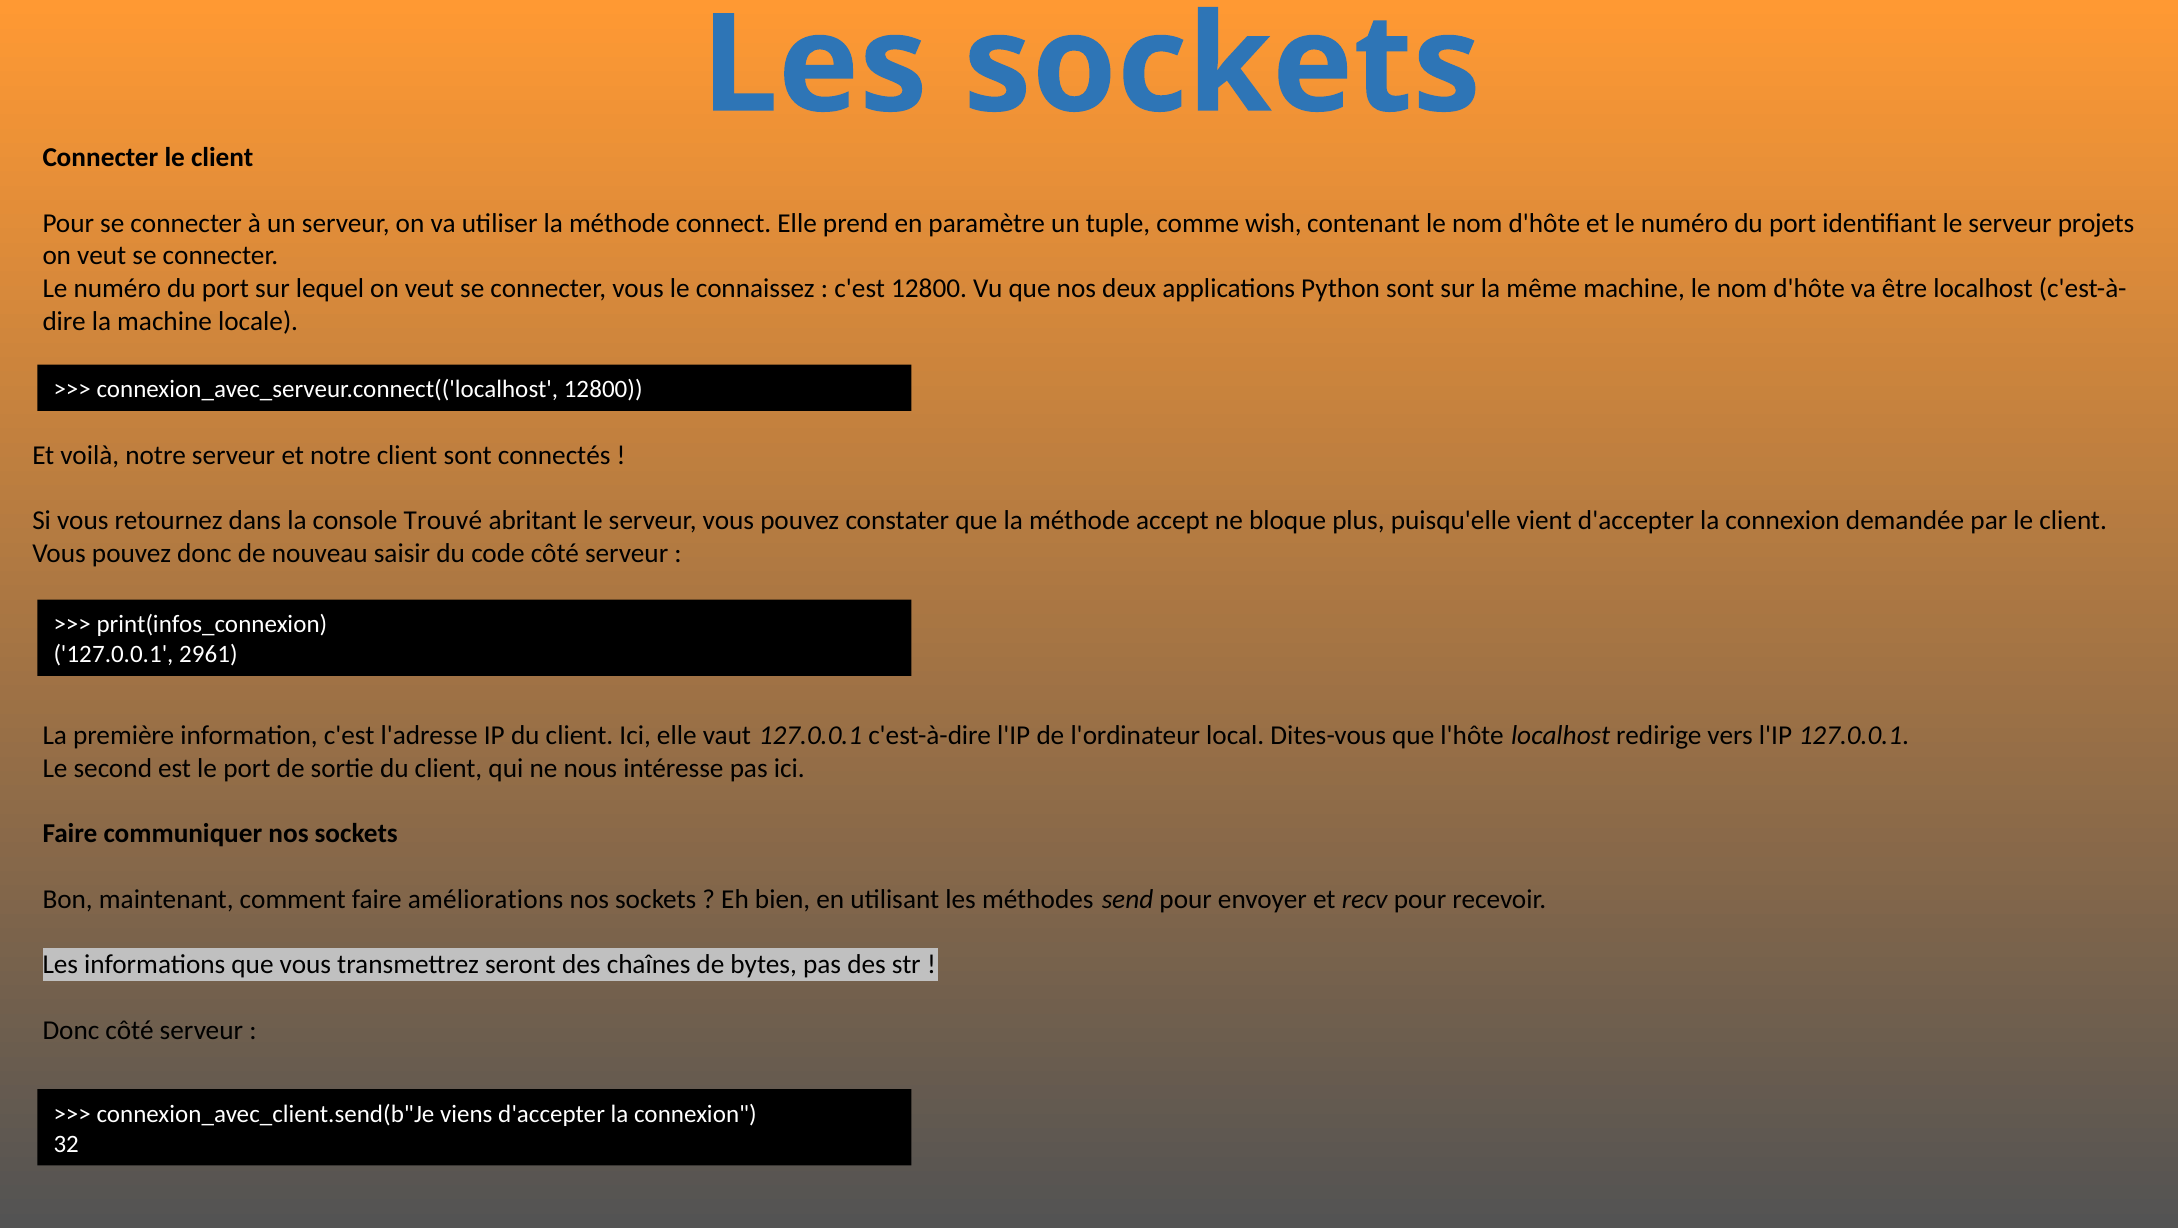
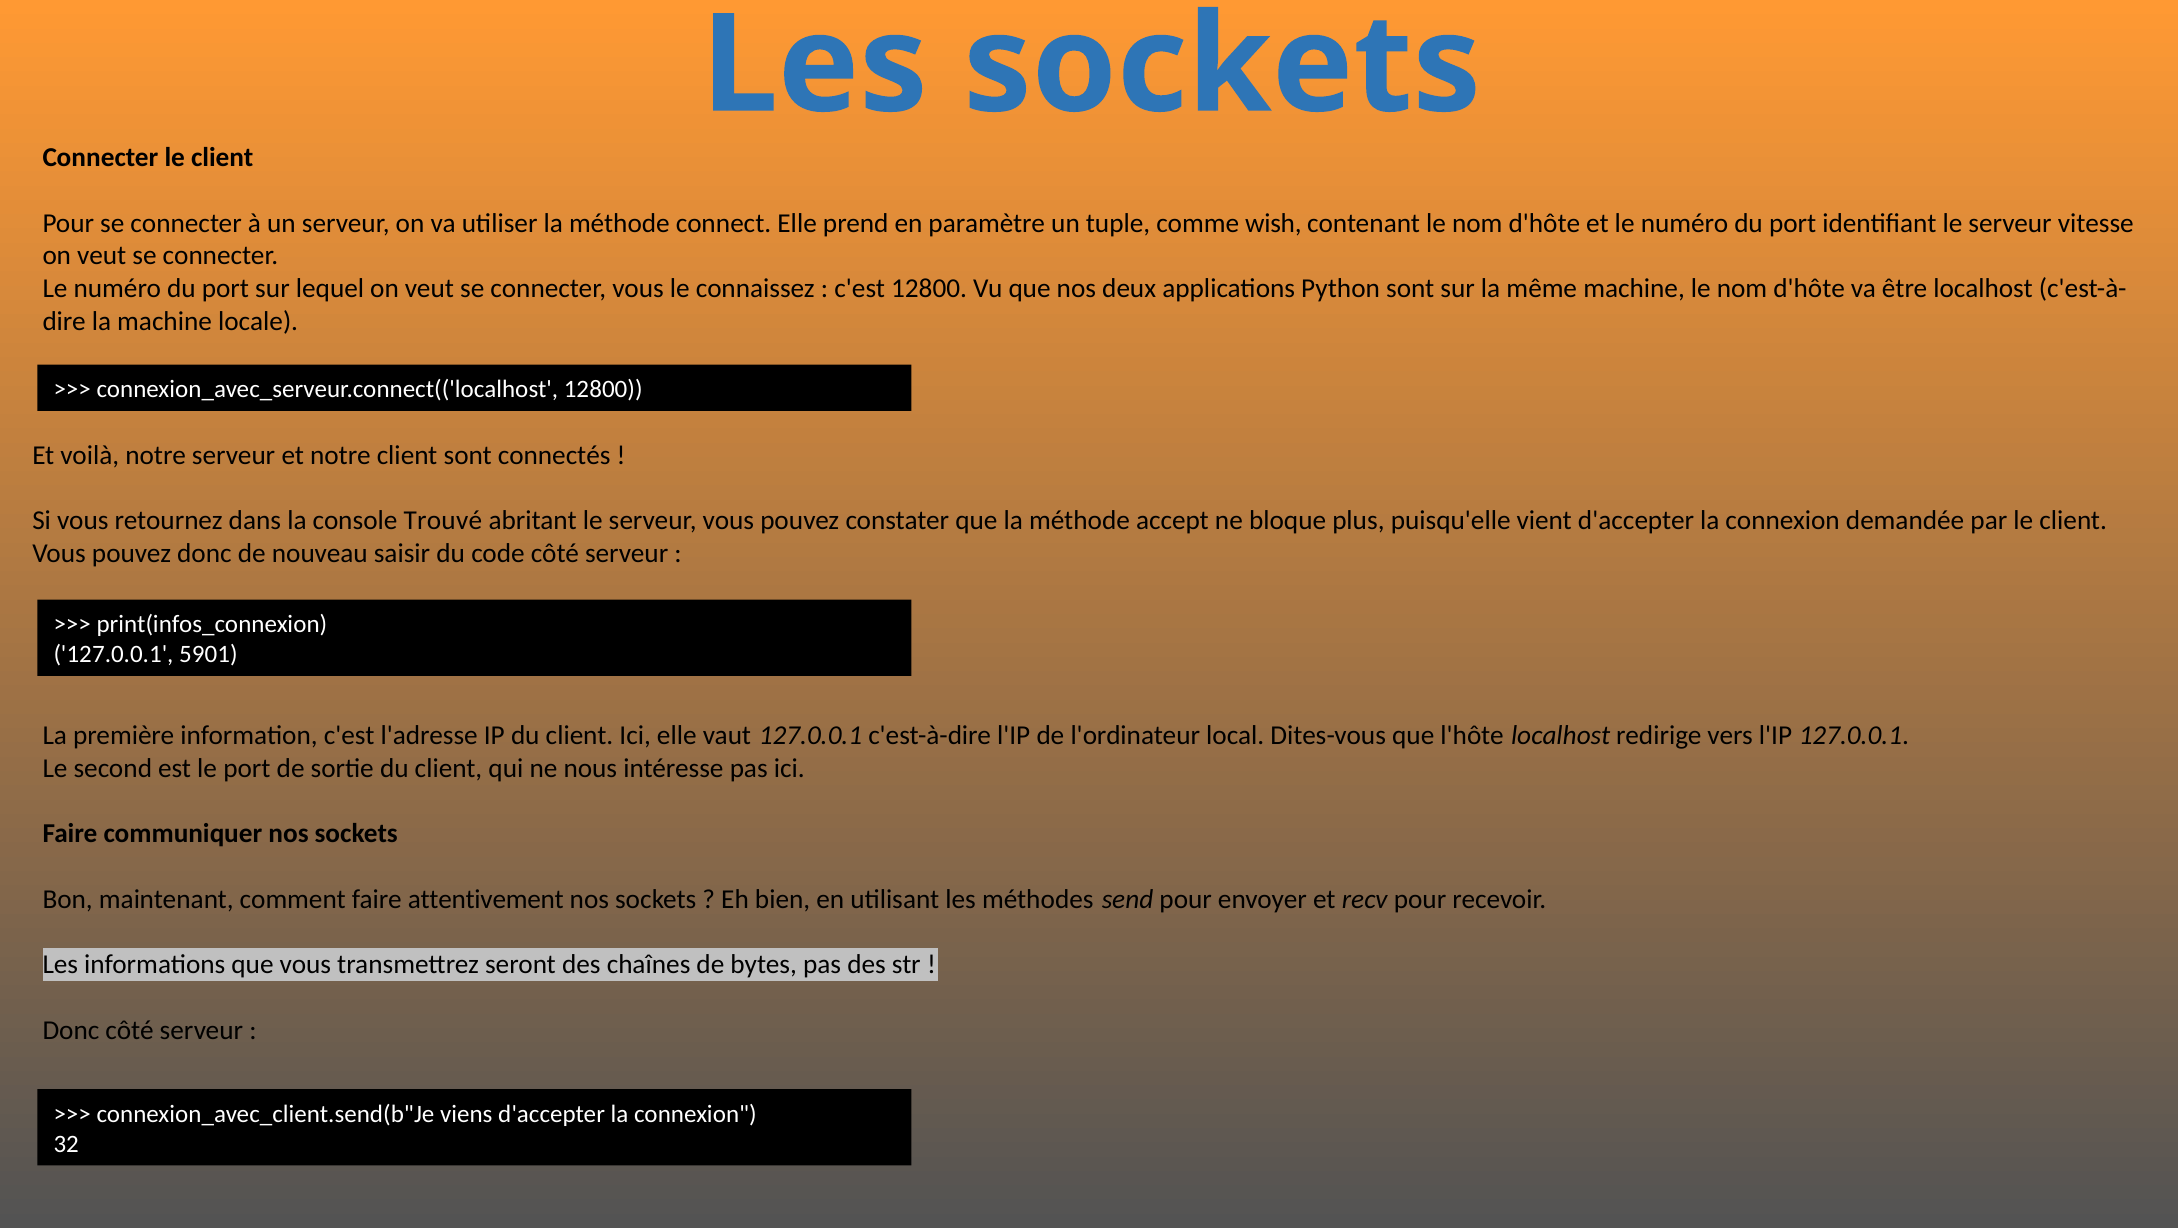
projets: projets -> vitesse (2096, 223)
2961: 2961 -> 5901 (208, 654)
améliorations: améliorations -> attentivement (486, 899)
